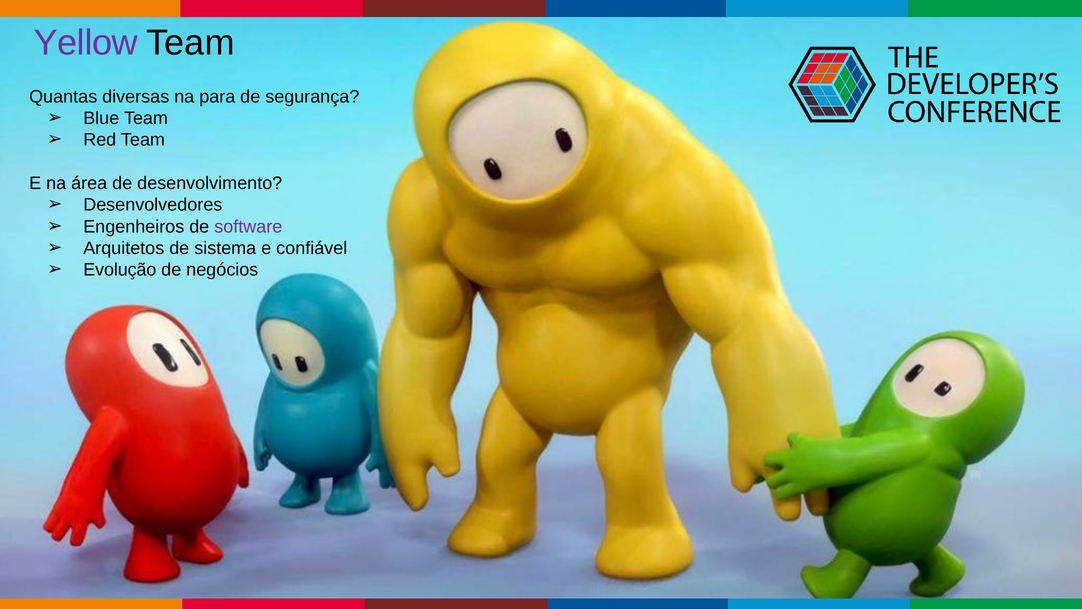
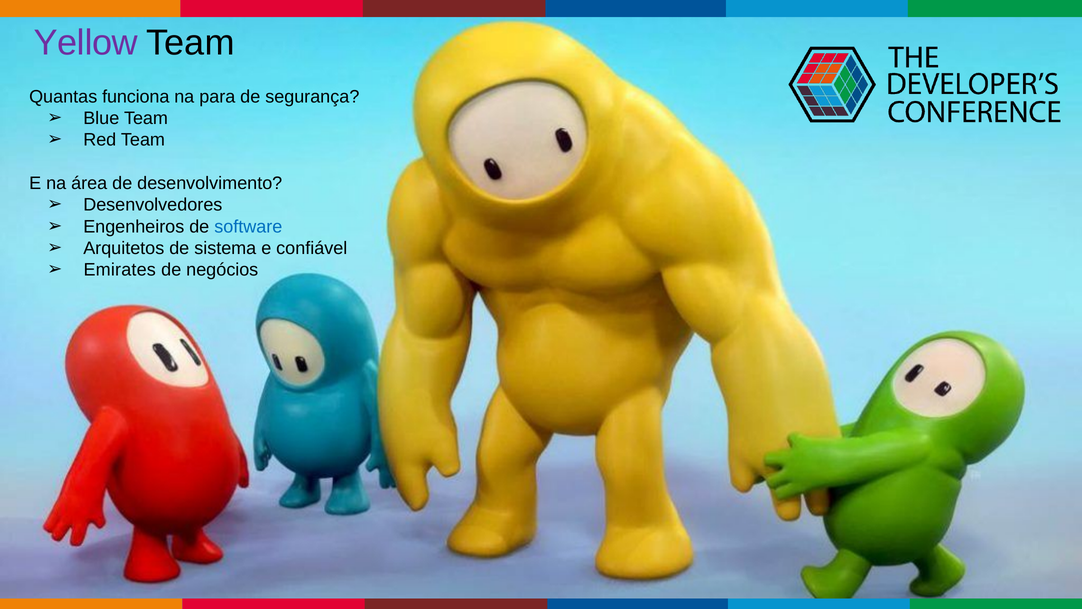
diversas: diversas -> funciona (136, 97)
software colour: purple -> blue (248, 226)
Evolução: Evolução -> Emirates (120, 270)
